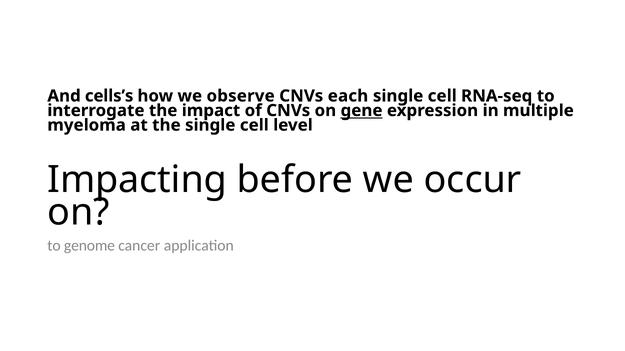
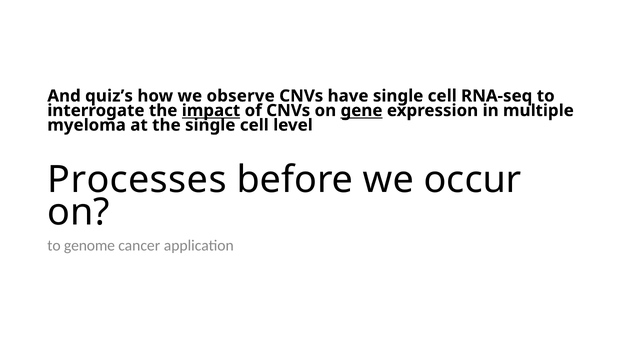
cells’s: cells’s -> quiz’s (109, 96)
each: each -> have (348, 96)
impact underline: none -> present (211, 111)
Impacting: Impacting -> Processes (137, 180)
